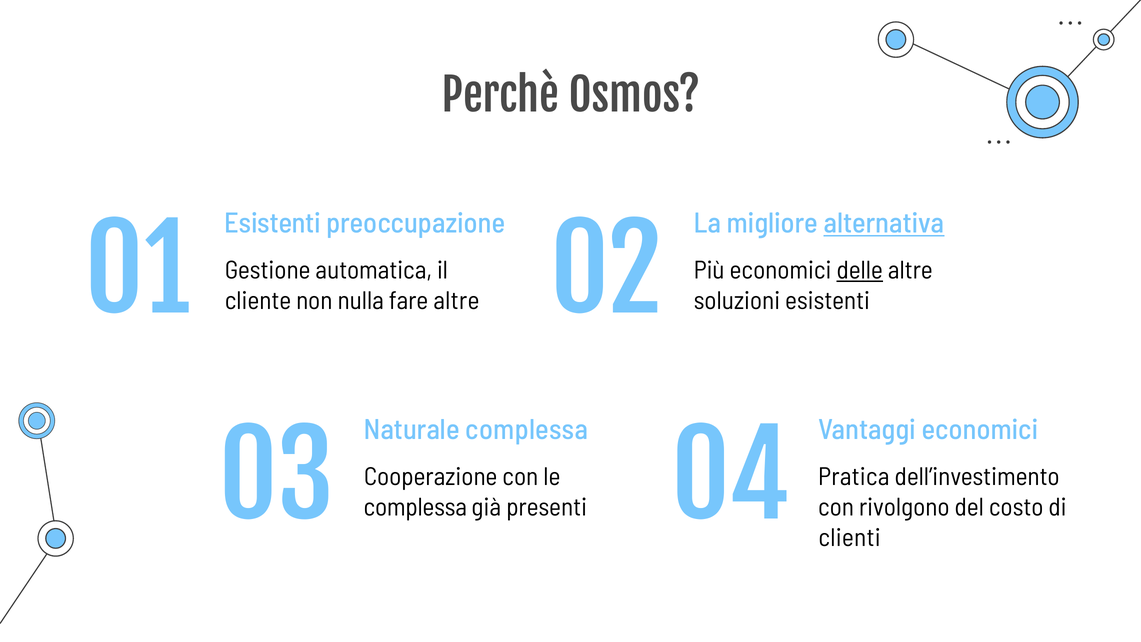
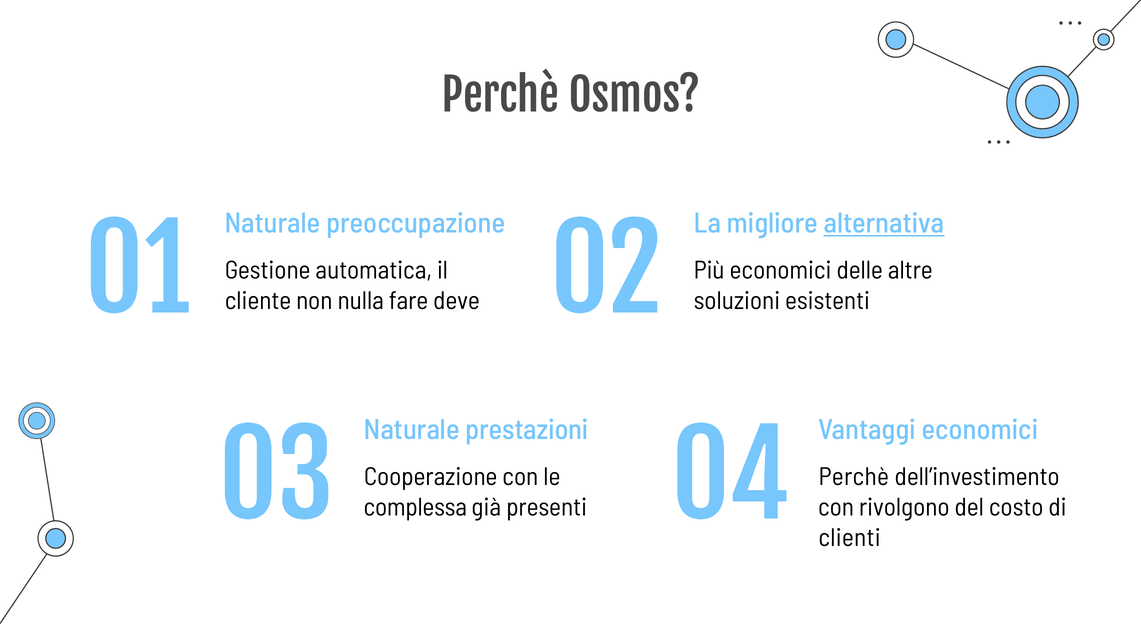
Esistenti: Esistenti -> Naturale (273, 223)
delle underline: present -> none (860, 270)
fare altre: altre -> deve (457, 301)
Naturale complessa: complessa -> prestazioni (527, 430)
Pratica: Pratica -> Perchè (854, 477)
